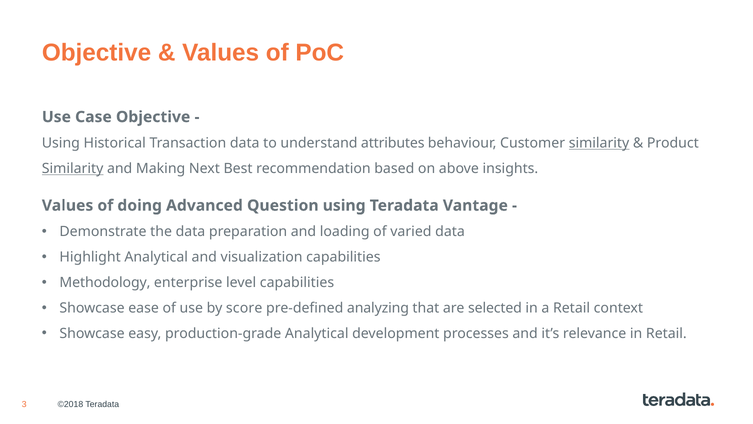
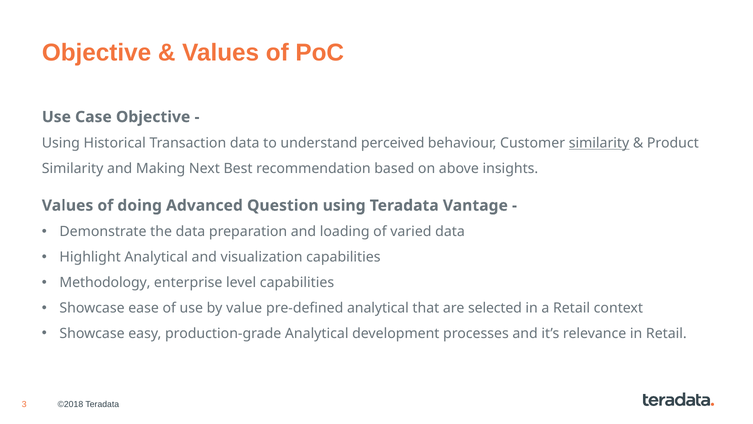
attributes: attributes -> perceived (393, 143)
Similarity underline: present -> none (73, 168)
score: score -> value (244, 308)
pre-defined analyzing: analyzing -> analytical (378, 308)
